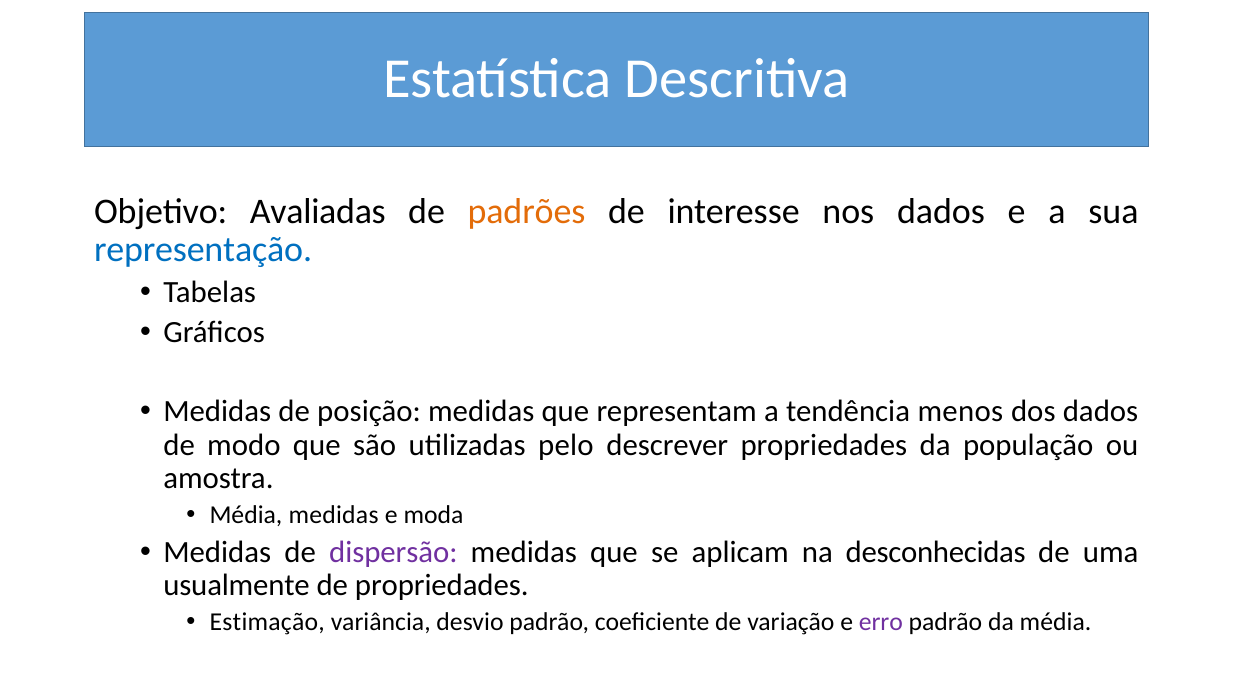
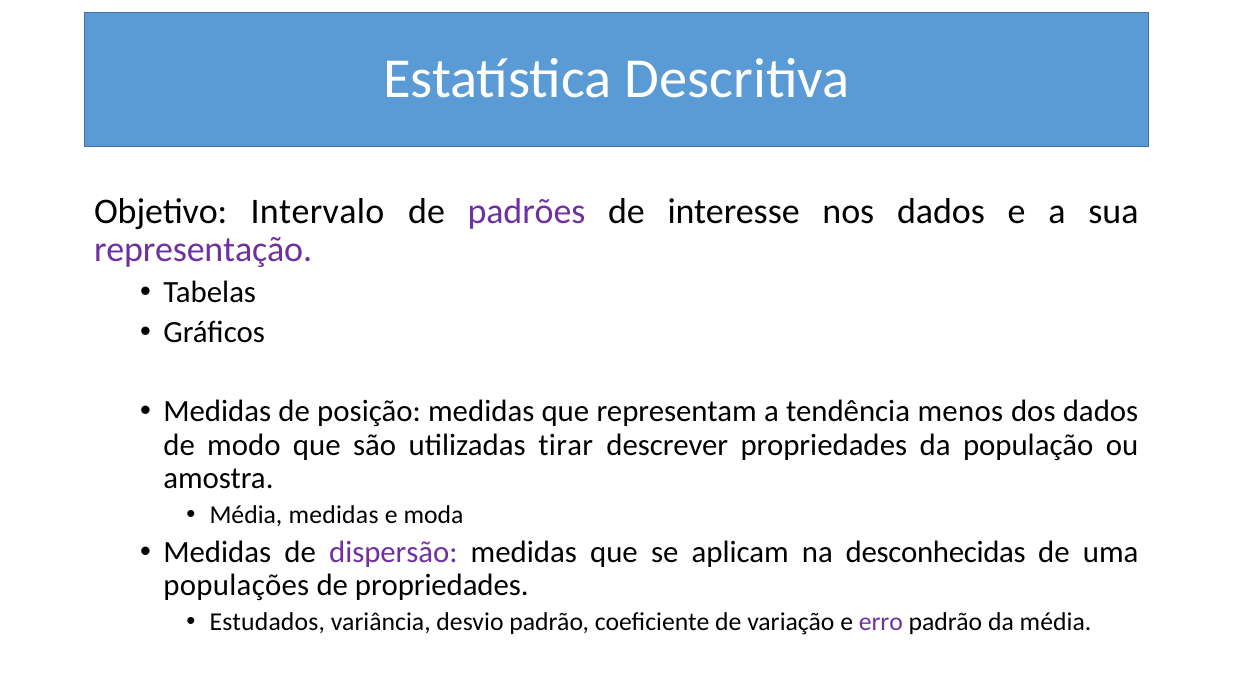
Avaliadas: Avaliadas -> Intervalo (318, 211)
padrões colour: orange -> purple (526, 211)
representação colour: blue -> purple (203, 250)
pelo: pelo -> tirar (566, 445)
usualmente: usualmente -> populações (236, 585)
Estimação: Estimação -> Estudados (267, 622)
